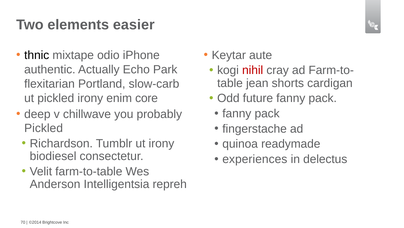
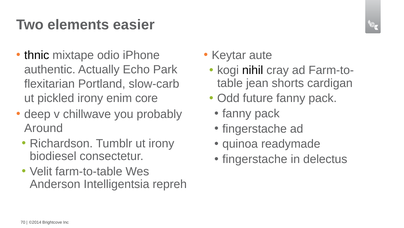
nihil colour: red -> black (253, 70)
Pickled: Pickled -> Around (44, 128)
experiences: experiences -> fingerstache (255, 159)
